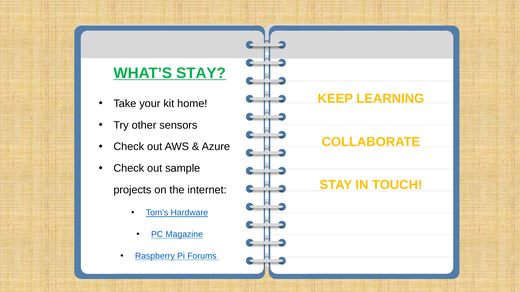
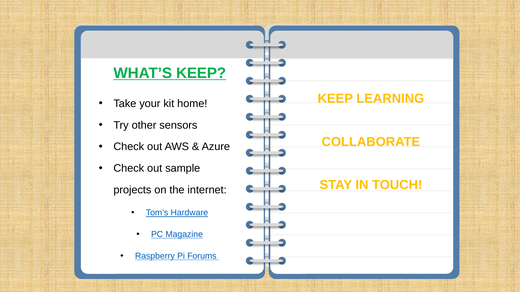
WHAT’S STAY: STAY -> KEEP (201, 73)
